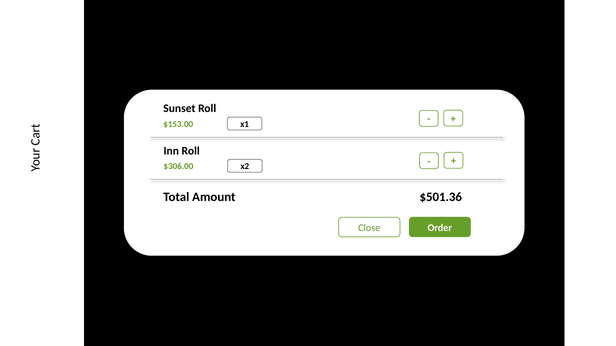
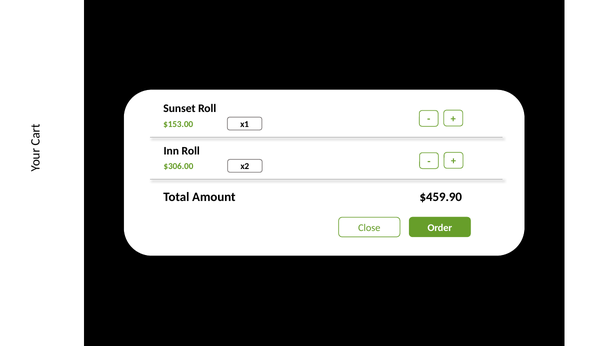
$501.36: $501.36 -> $459.90 (441, 197)
